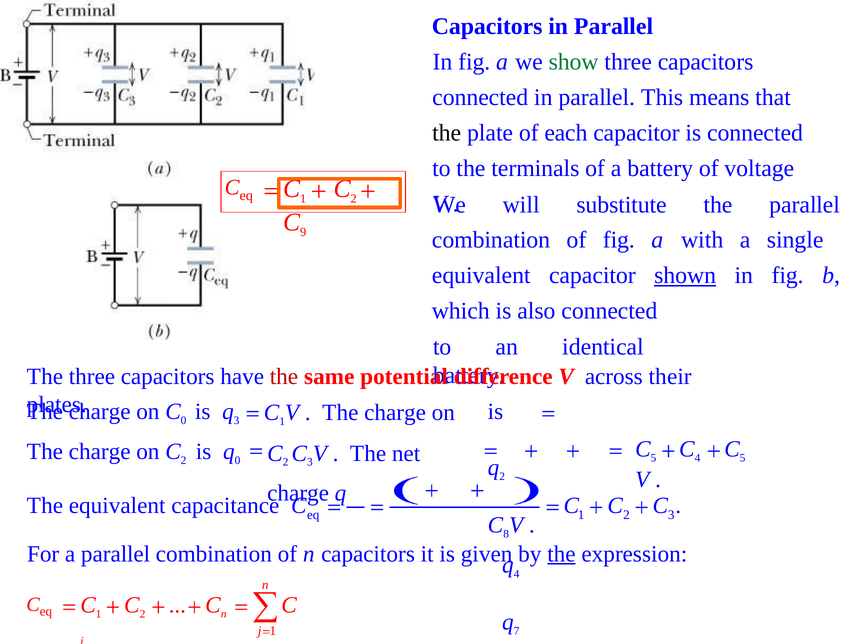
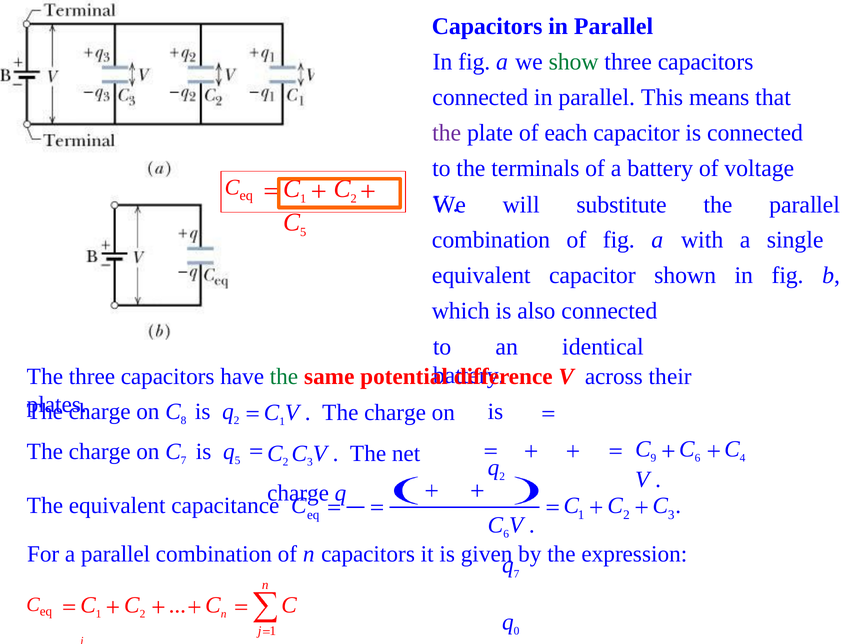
the colour: black -> purple (447, 133)
C 9: 9 -> 5 (303, 232)
shown underline: present -> none (685, 275)
the colour: red -> green (284, 376)
C 0: 0 -> 8 (184, 420)
3: 3 -> 2 (237, 420)
5: 5 -> 9 (653, 458)
4: 4 -> 6 (698, 458)
5: 5 -> 4 (743, 458)
2: 2 -> 7 (184, 460)
q 0: 0 -> 5 (237, 460)
8: 8 -> 6 (506, 533)
the underline: present -> none (561, 554)
4: 4 -> 7 (517, 573)
7: 7 -> 0 (517, 631)
